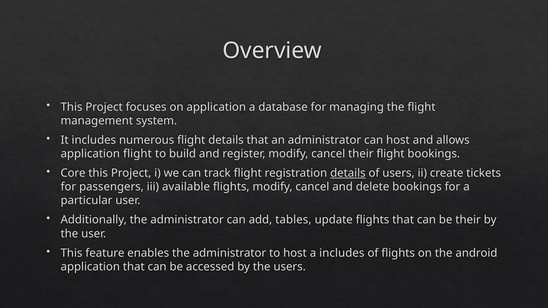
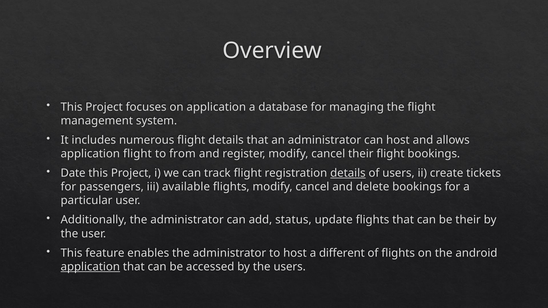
build: build -> from (182, 154)
Core: Core -> Date (73, 173)
tables: tables -> status (293, 220)
a includes: includes -> different (342, 253)
application underline: none -> present (90, 267)
